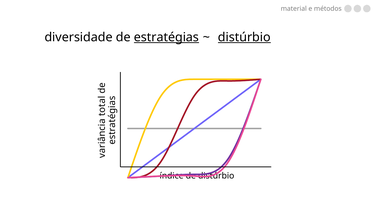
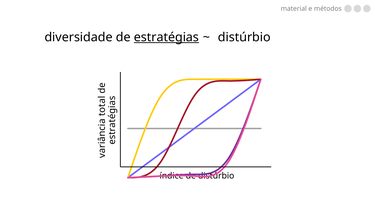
distúrbio underline: present -> none (244, 37)
